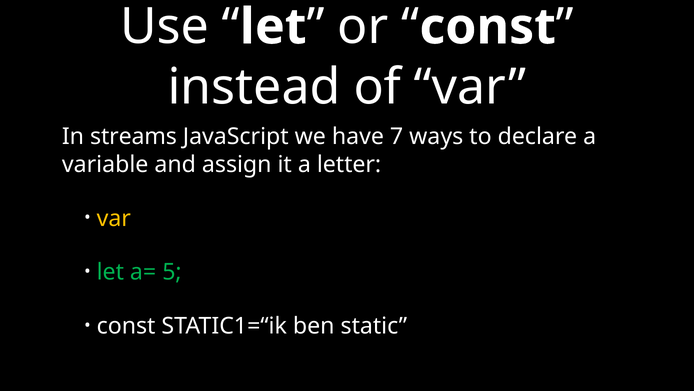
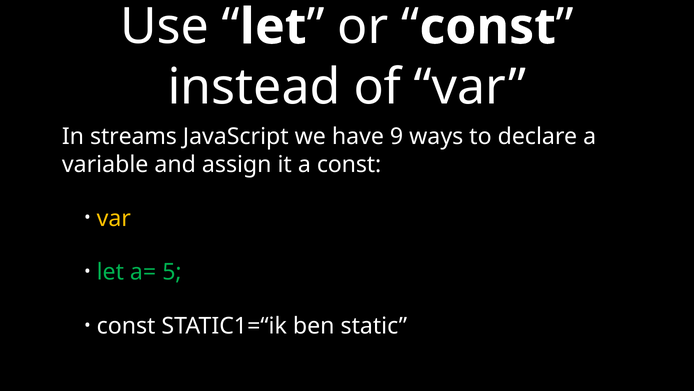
7: 7 -> 9 (397, 137)
a letter: letter -> const (349, 164)
